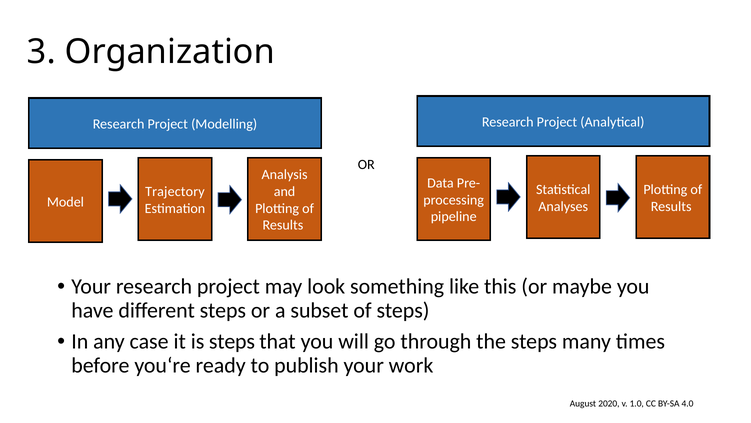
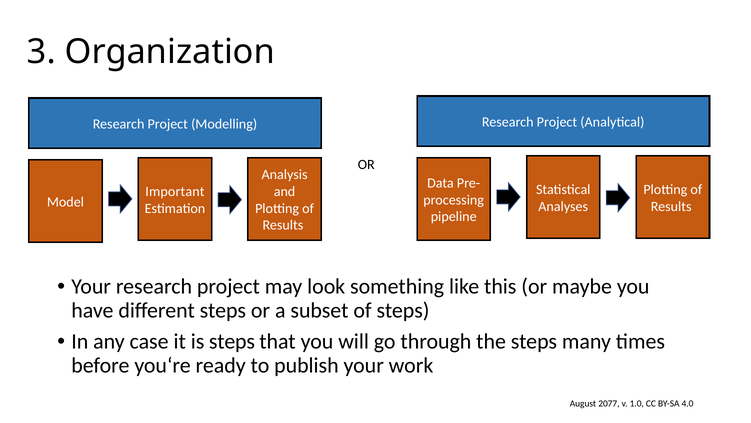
Trajectory: Trajectory -> Important (175, 191)
2020: 2020 -> 2077 (609, 403)
